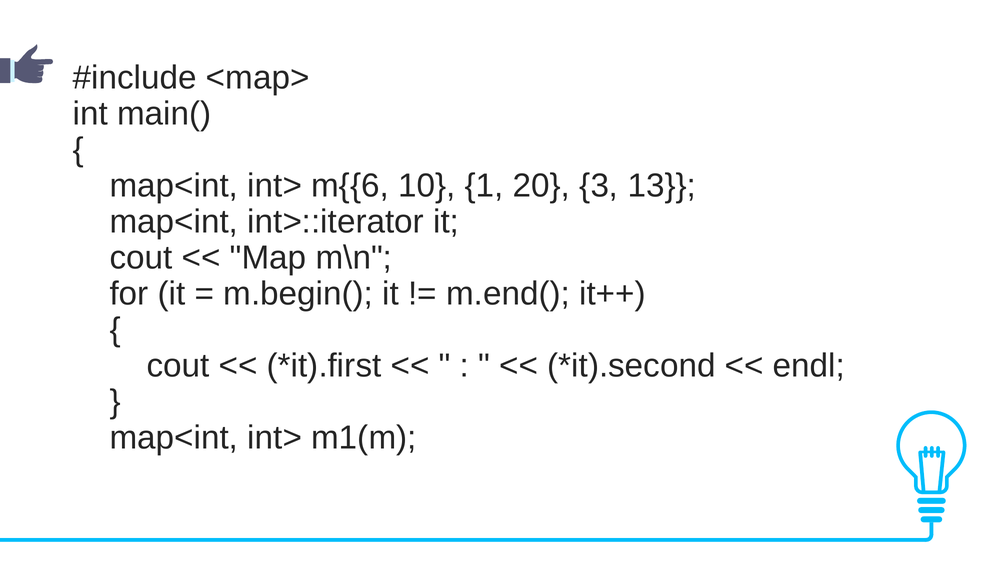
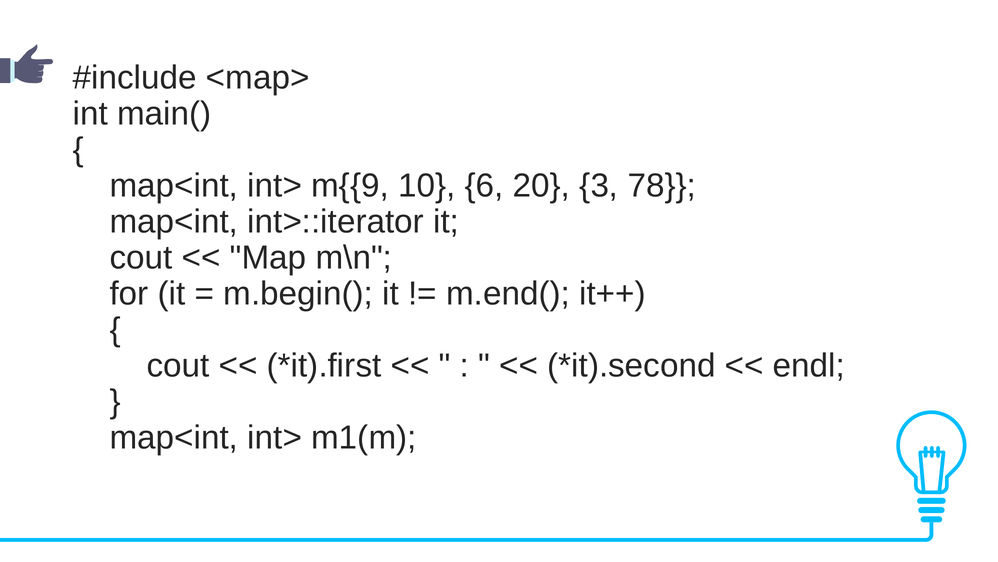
m{{6: m{{6 -> m{{9 (350, 186)
1: 1 -> 6 (484, 186)
13: 13 -> 78 (662, 186)
